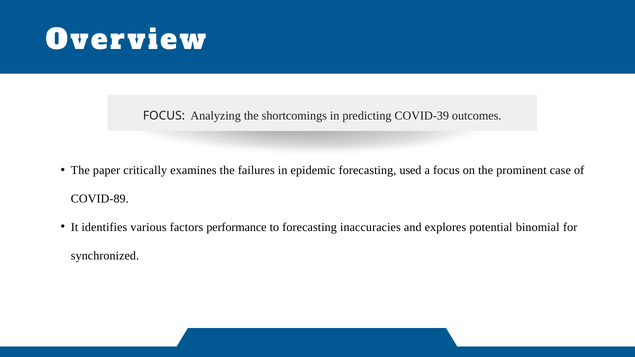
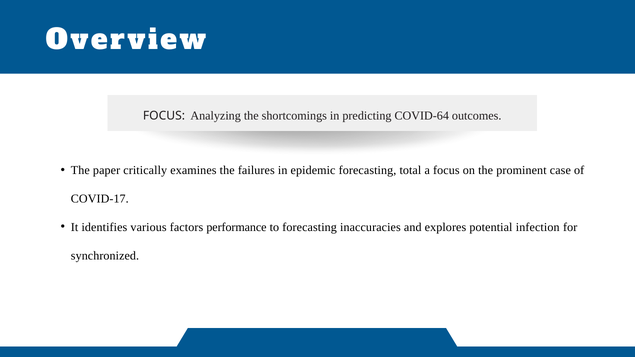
COVID-39: COVID-39 -> COVID-64 (422, 116)
used: used -> total (410, 170)
COVID-89: COVID-89 -> COVID-17 (100, 199)
binomial: binomial -> infection (538, 227)
